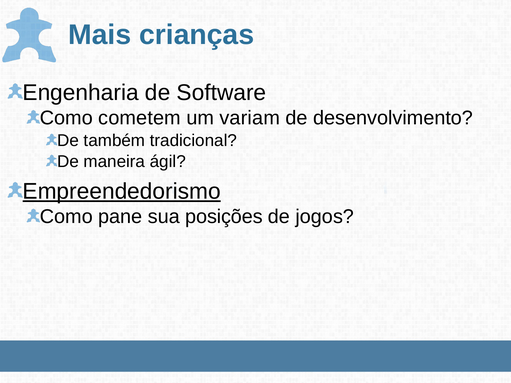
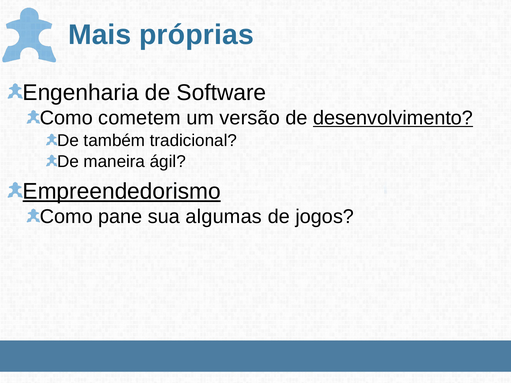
crianças: crianças -> próprias (197, 35)
variam: variam -> versão (250, 118)
desenvolvimento underline: none -> present (393, 118)
posições: posições -> algumas (224, 217)
